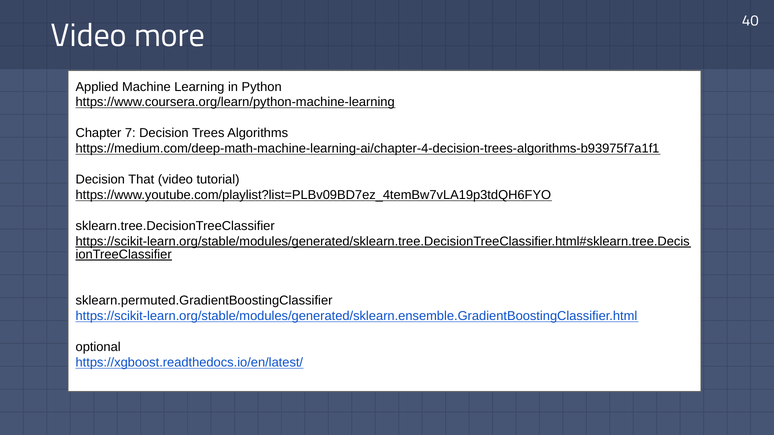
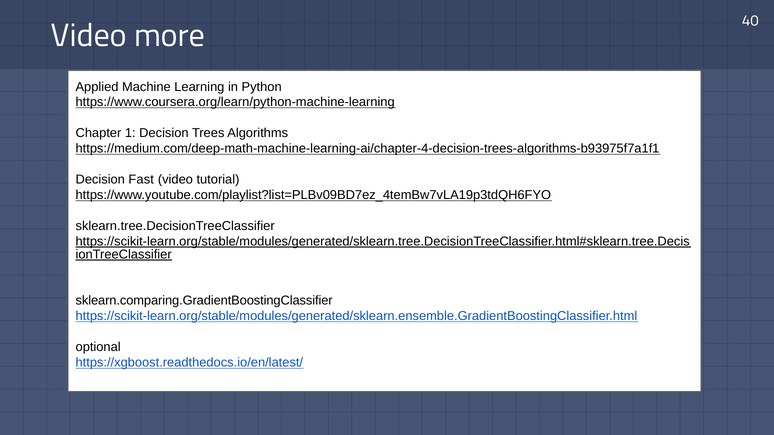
7: 7 -> 1 (130, 133)
That: That -> Fast (141, 180)
sklearn.permuted.GradientBoostingClassifier: sklearn.permuted.GradientBoostingClassifier -> sklearn.comparing.GradientBoostingClassifier (204, 301)
